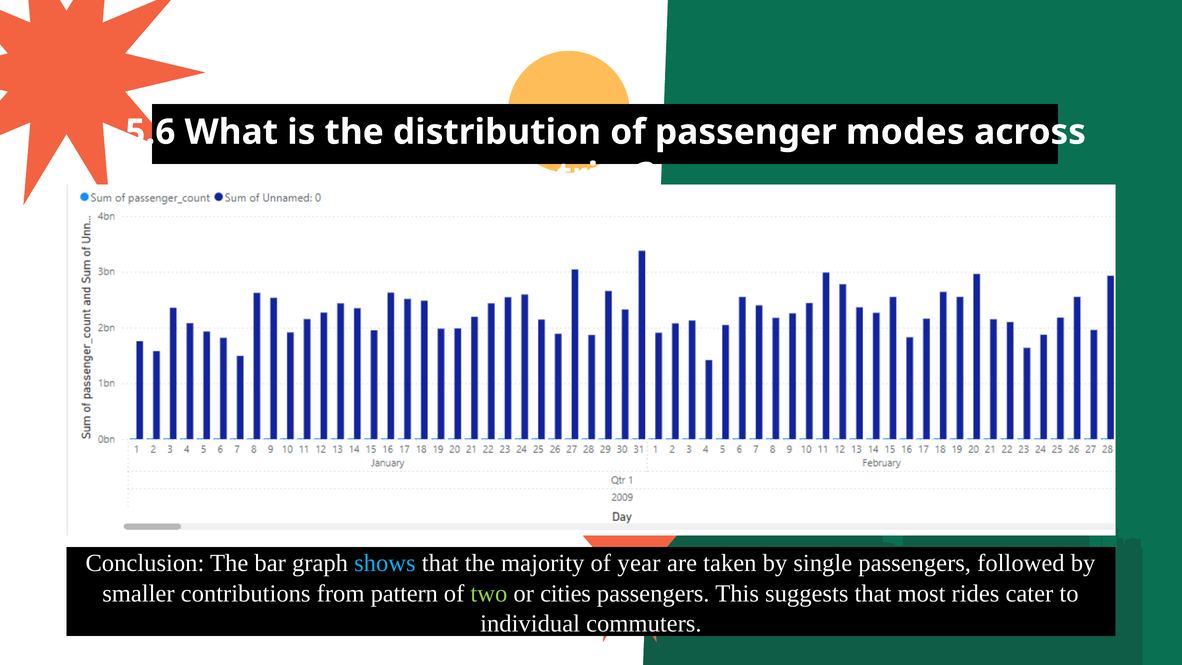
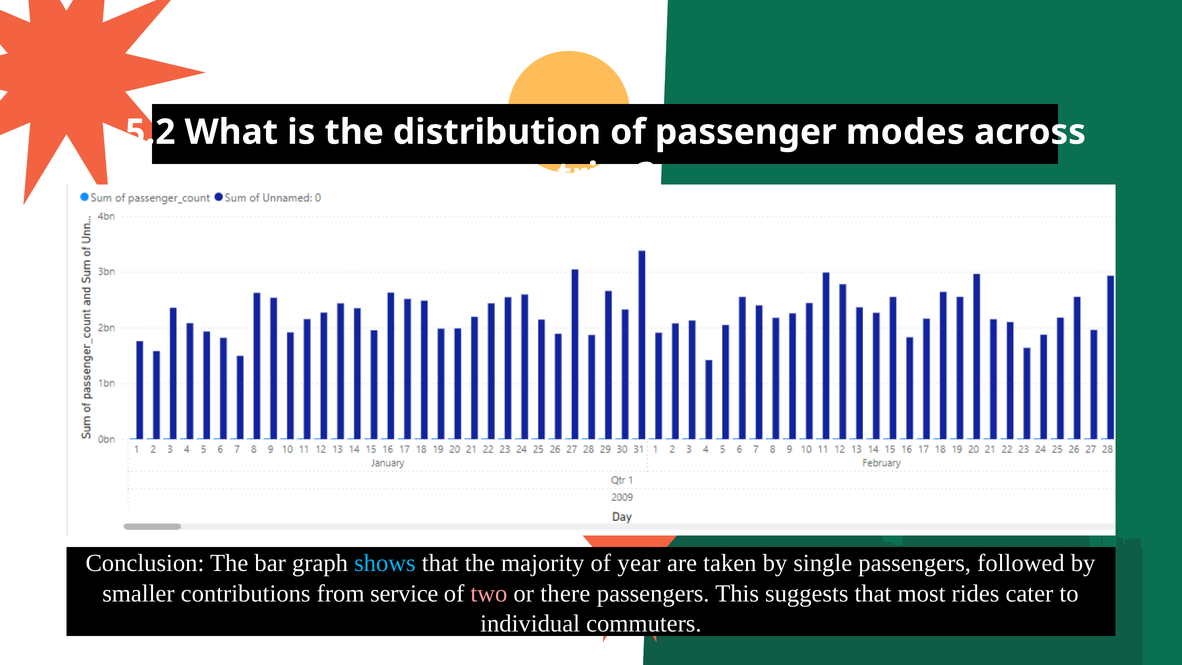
5.6: 5.6 -> 5.2 (150, 132)
pattern: pattern -> service (404, 593)
two colour: light green -> pink (489, 593)
cities: cities -> there (565, 593)
